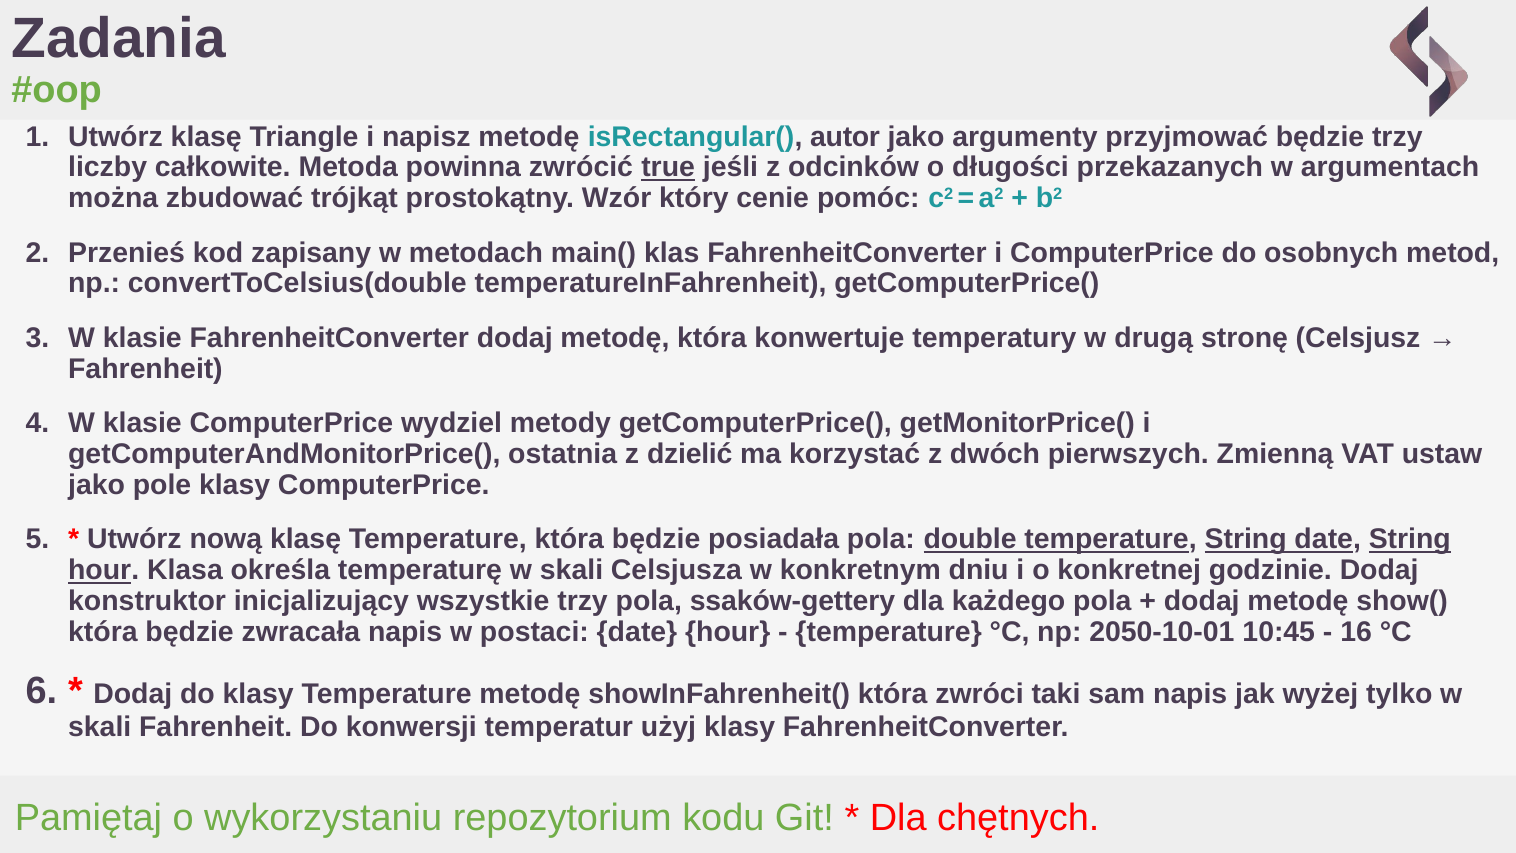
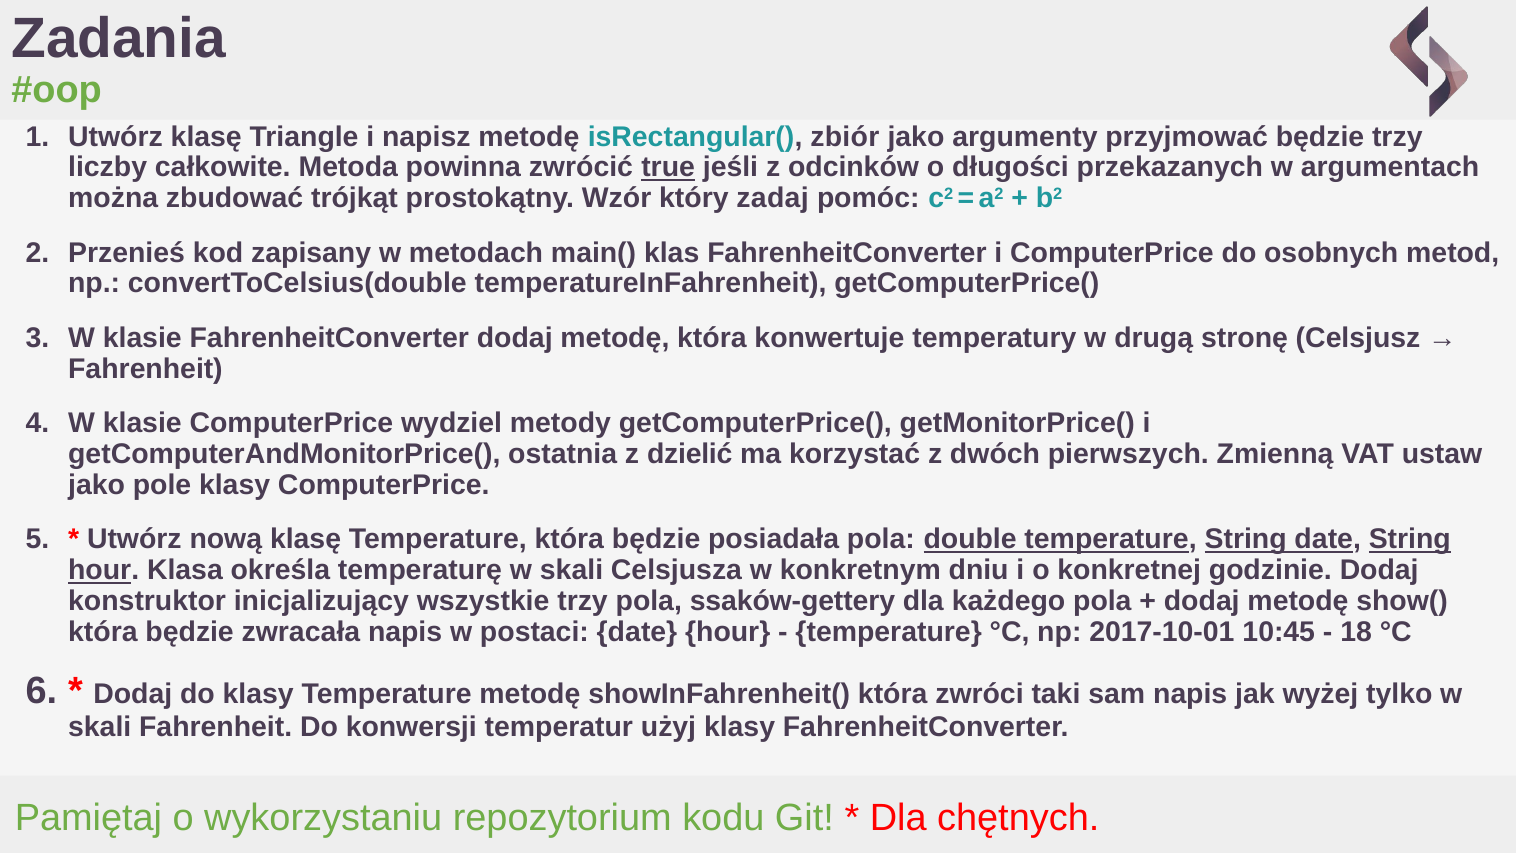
autor: autor -> zbiór (845, 137)
cenie: cenie -> zadaj (773, 198)
2050-10-01: 2050-10-01 -> 2017-10-01 (1162, 631)
16: 16 -> 18 (1356, 631)
